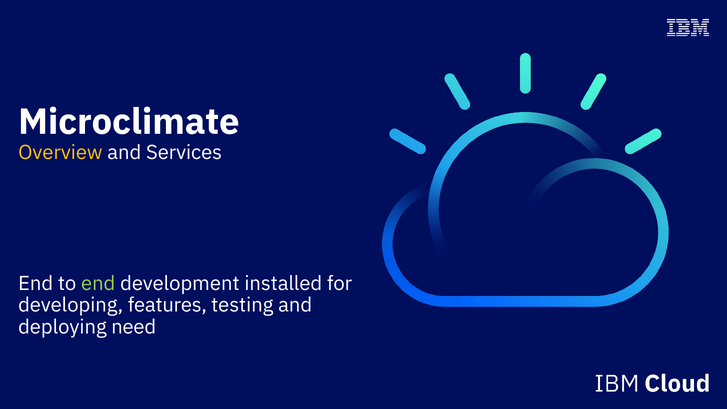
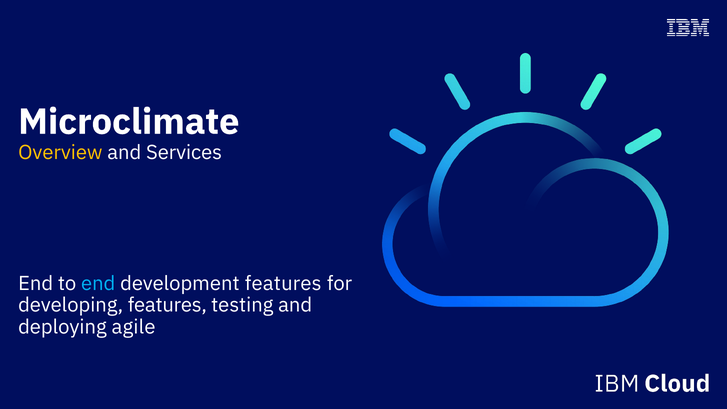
end colour: light green -> light blue (98, 283)
development installed: installed -> features (283, 283)
need: need -> agile (134, 327)
